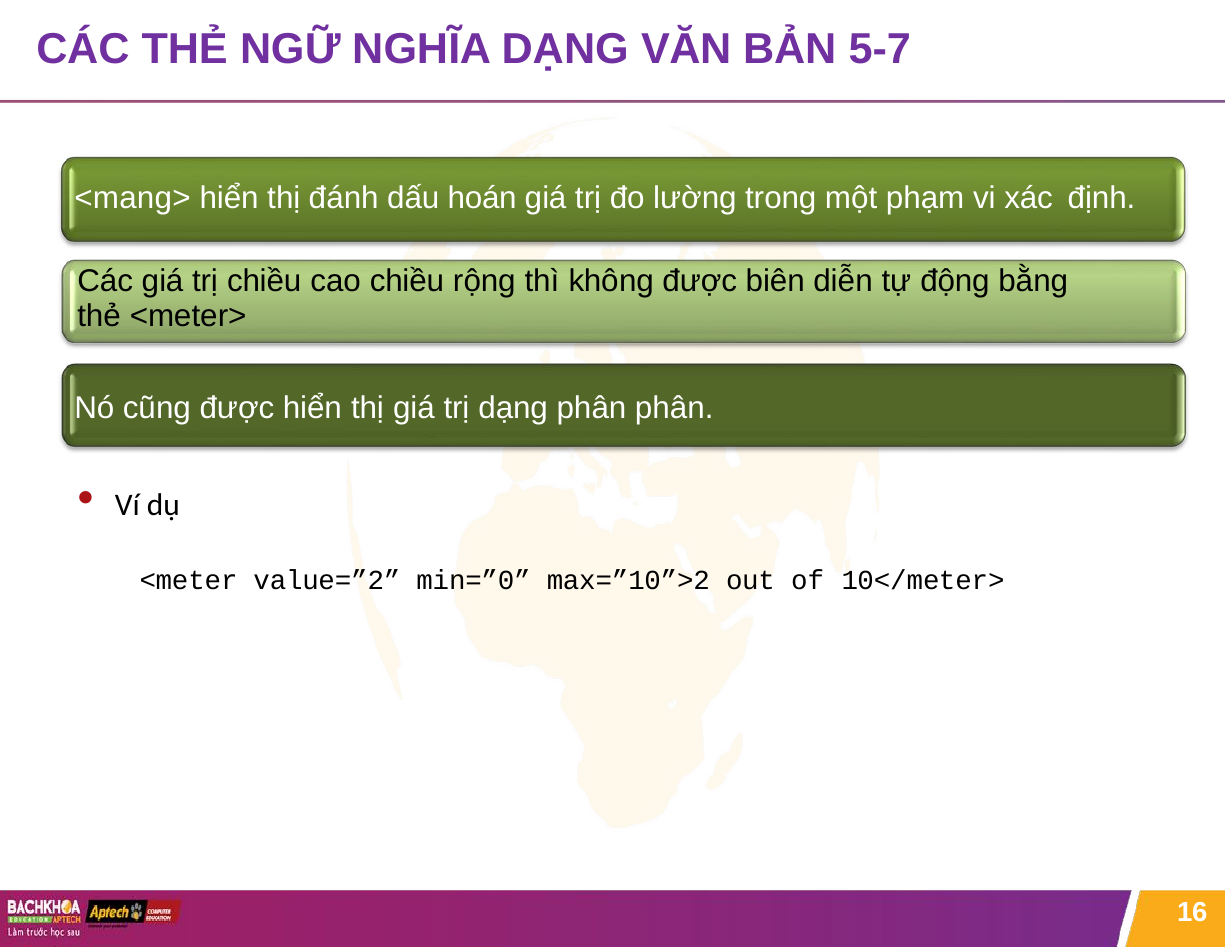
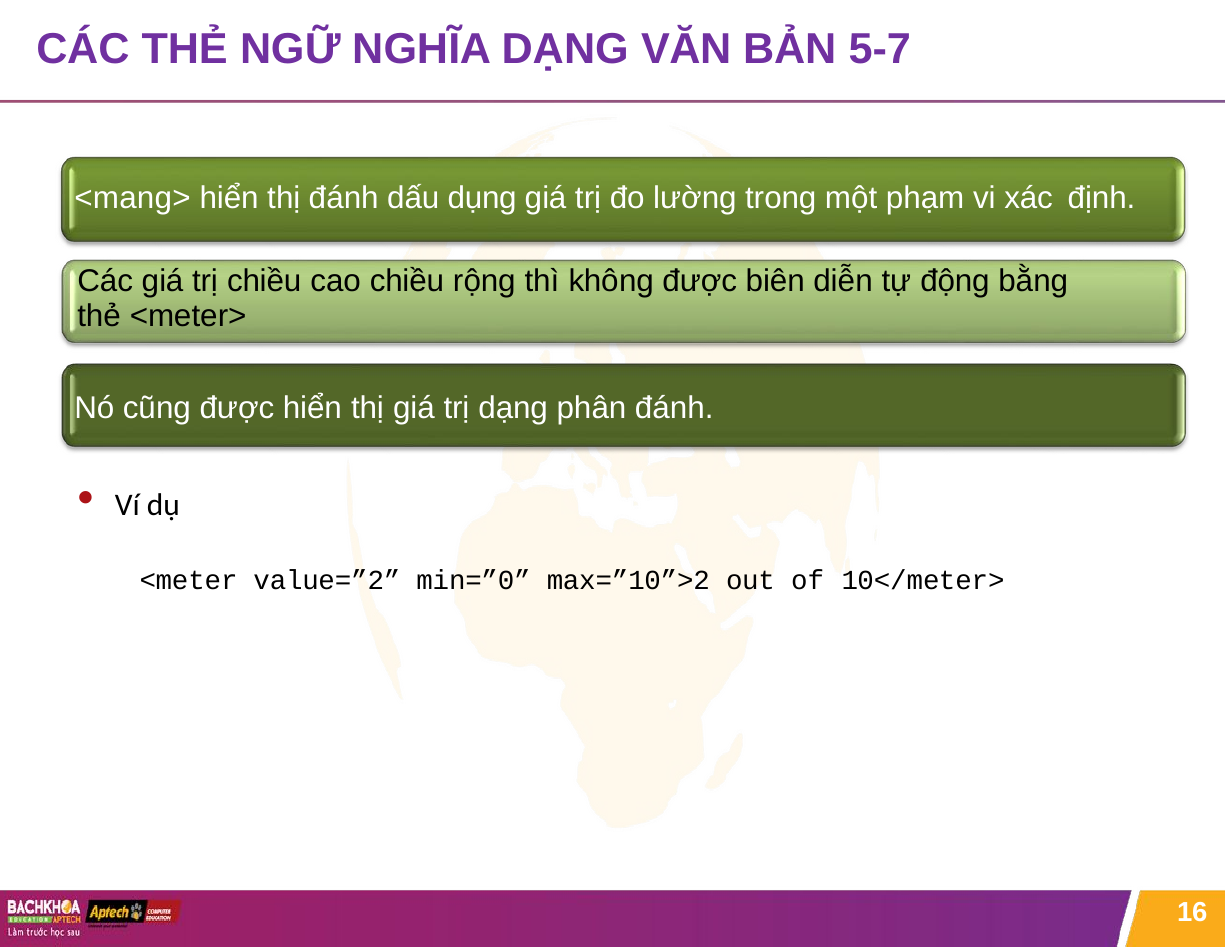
hoán: hoán -> dụng (482, 198)
phân phân: phân -> đánh (674, 408)
